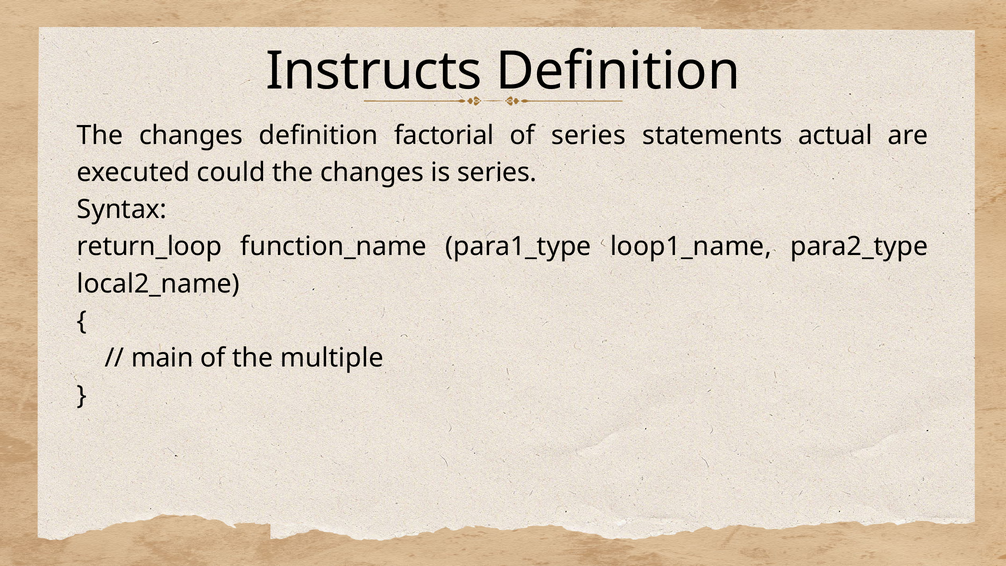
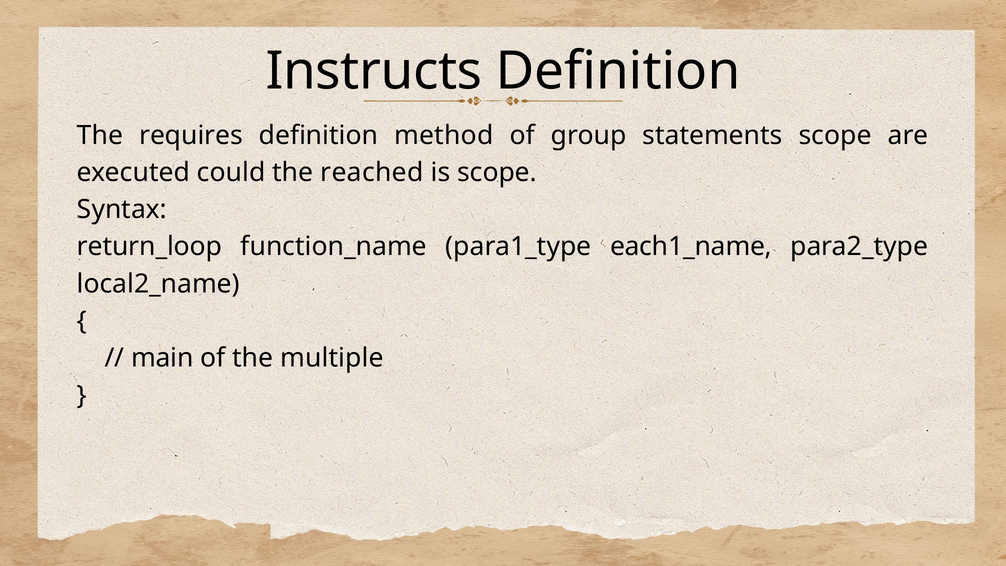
changes: changes -> requires (191, 135)
factorial: factorial -> method (444, 135)
of series: series -> group (589, 135)
statements actual: actual -> scope (835, 135)
changes: changes -> reached (372, 172)
is series: series -> scope (497, 172)
loop1_name: loop1_name -> each1_name (691, 247)
